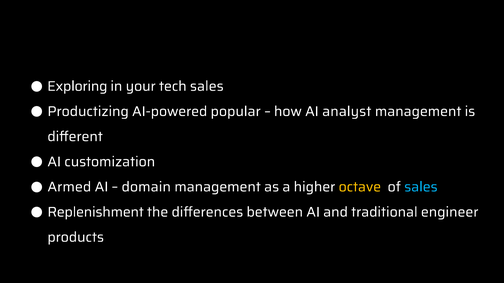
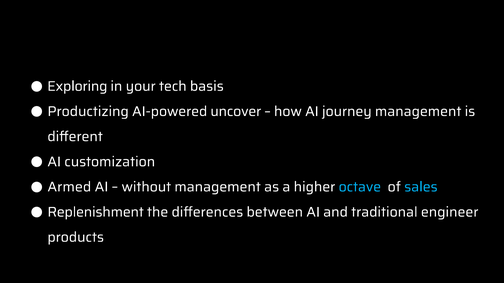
tech sales: sales -> basis (207, 86)
popular: popular -> uncover (236, 112)
analyst: analyst -> journey (347, 112)
domain: domain -> without (146, 187)
octave colour: yellow -> light blue (360, 187)
